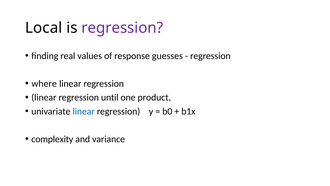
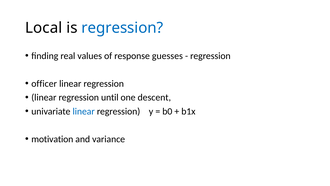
regression colour: purple -> blue (122, 28)
where: where -> officer (44, 83)
product: product -> descent (154, 97)
complexity: complexity -> motivation (52, 139)
